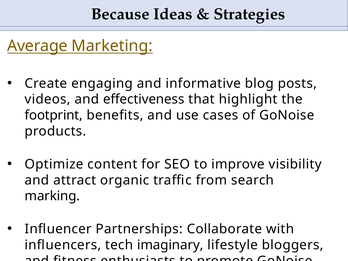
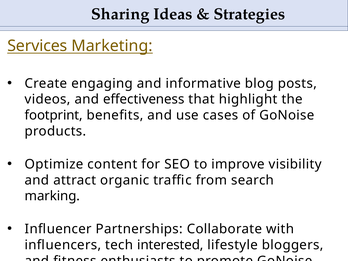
Because: Because -> Sharing (120, 14)
Average: Average -> Services (37, 46)
imaginary: imaginary -> interested (170, 245)
